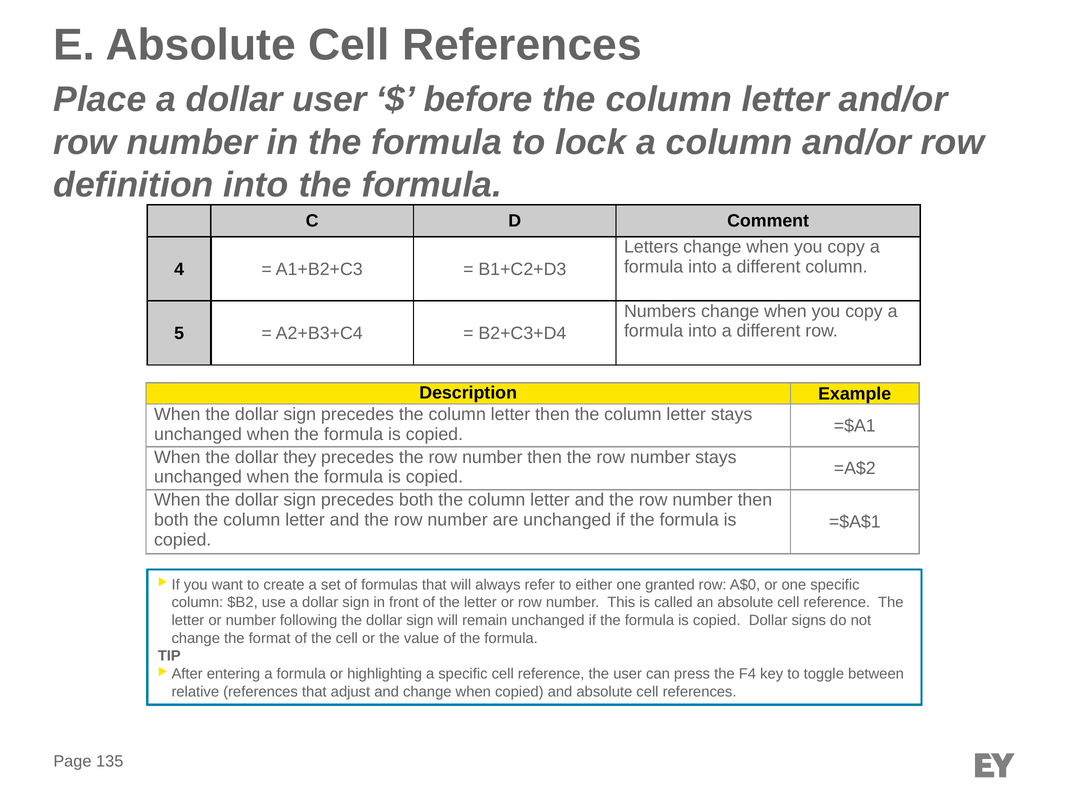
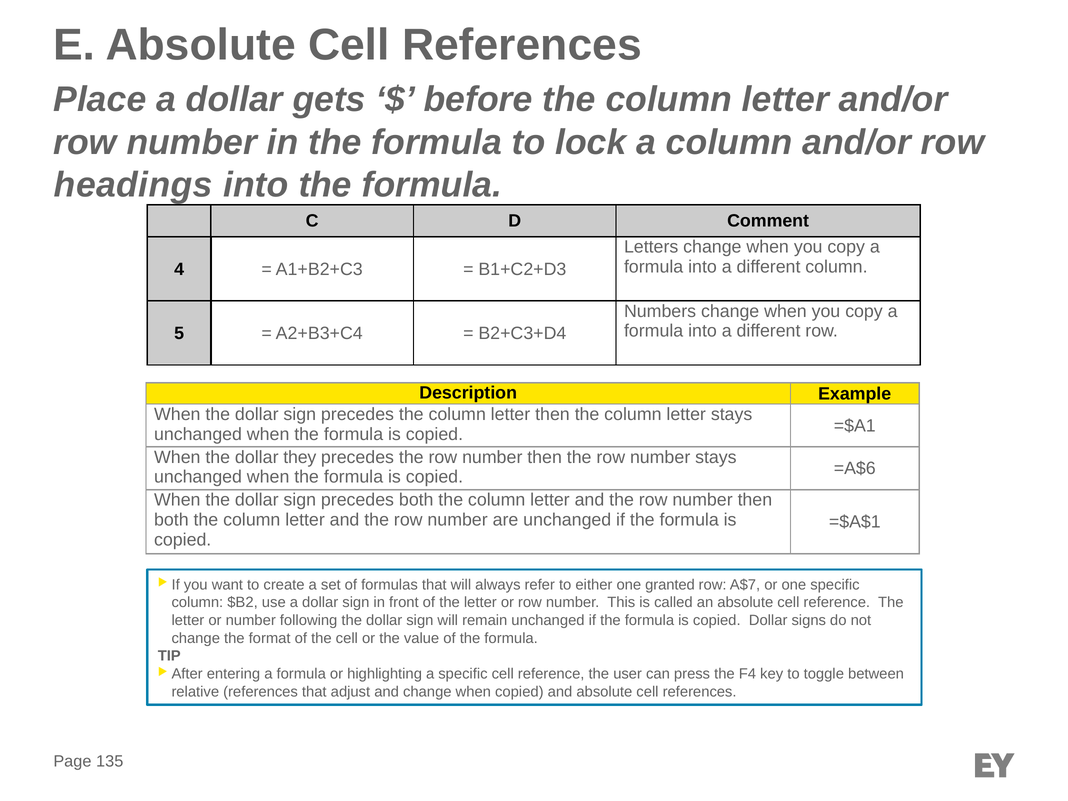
dollar user: user -> gets (329, 100)
definition: definition -> headings (133, 185)
=A$2: =A$2 -> =A$6 (855, 469)
A$0: A$0 -> A$7 (745, 585)
